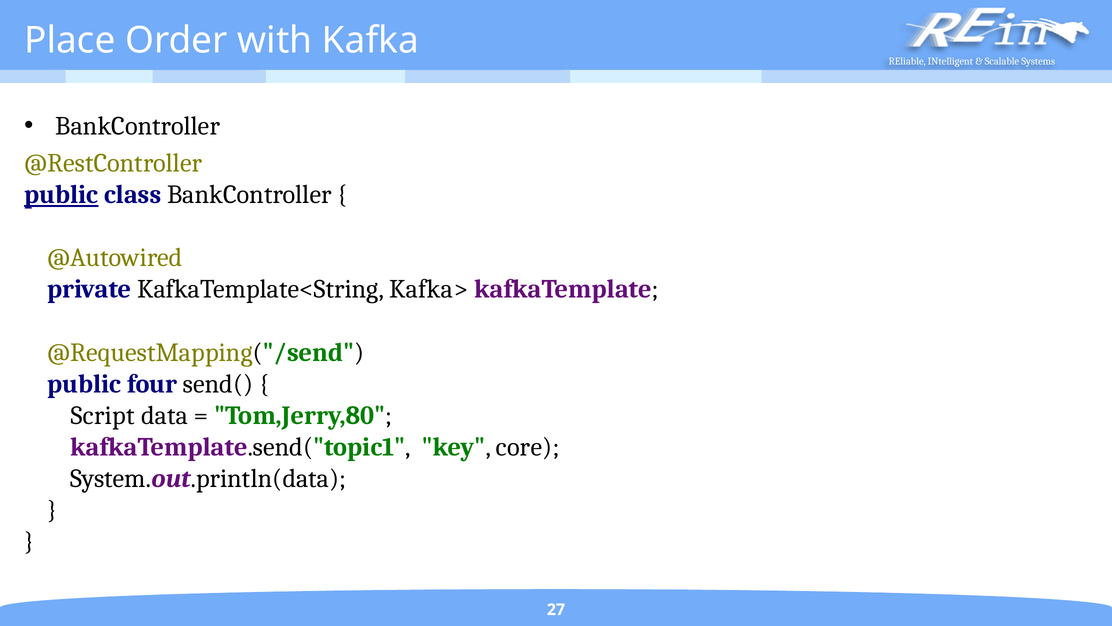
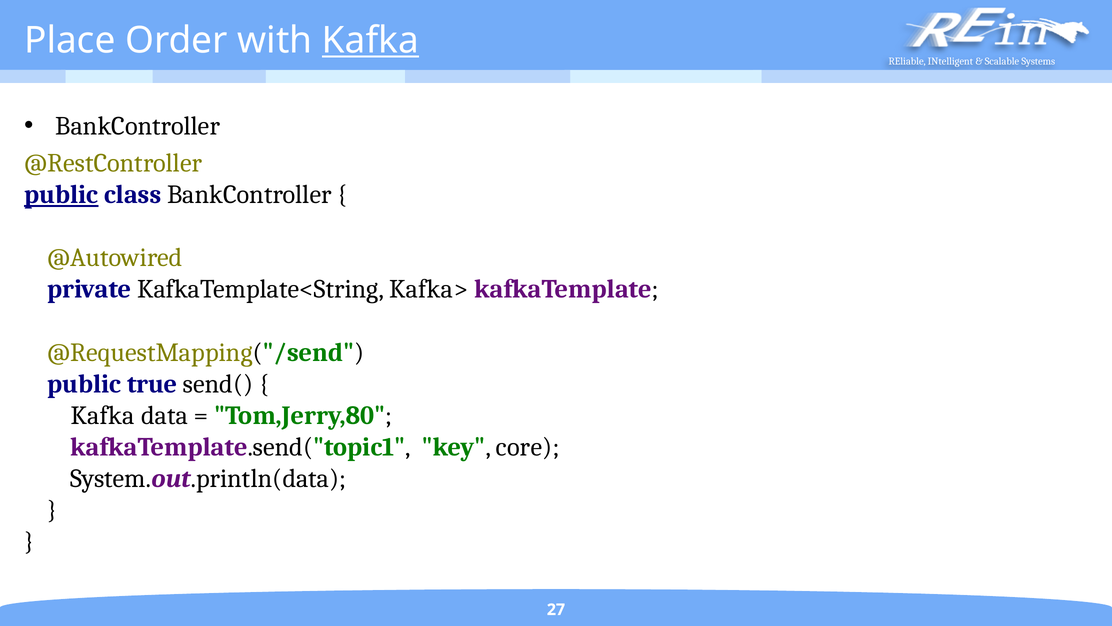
Kafka underline: none -> present (370, 41)
four: four -> true (152, 384)
Script: Script -> Kafka (103, 415)
